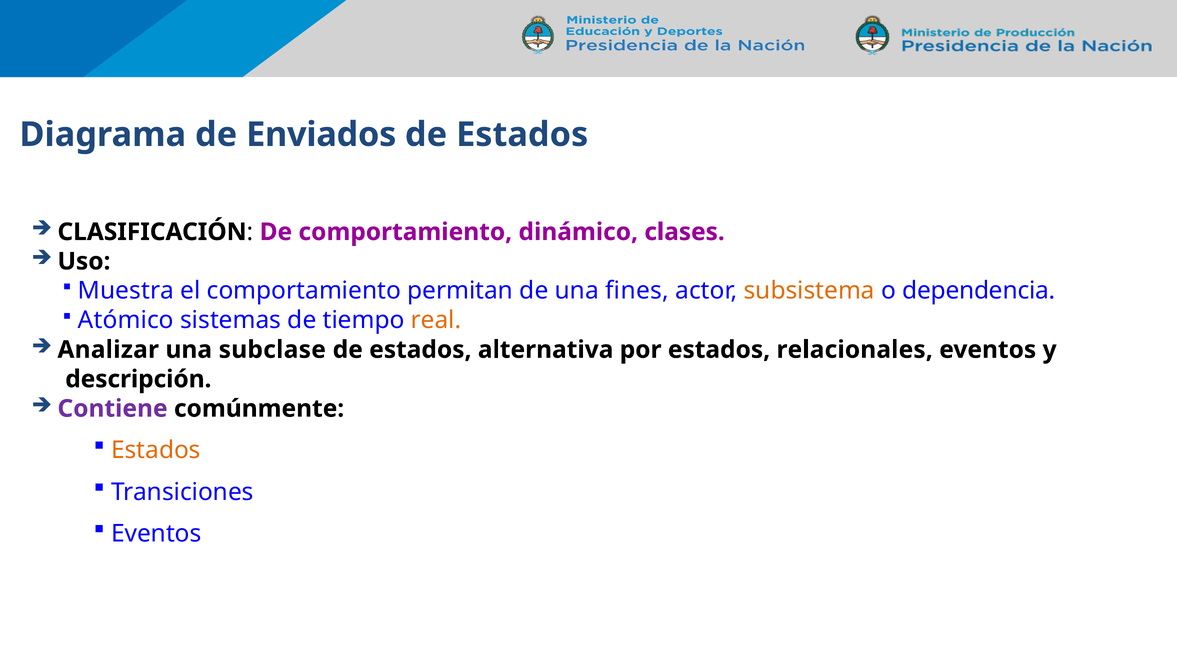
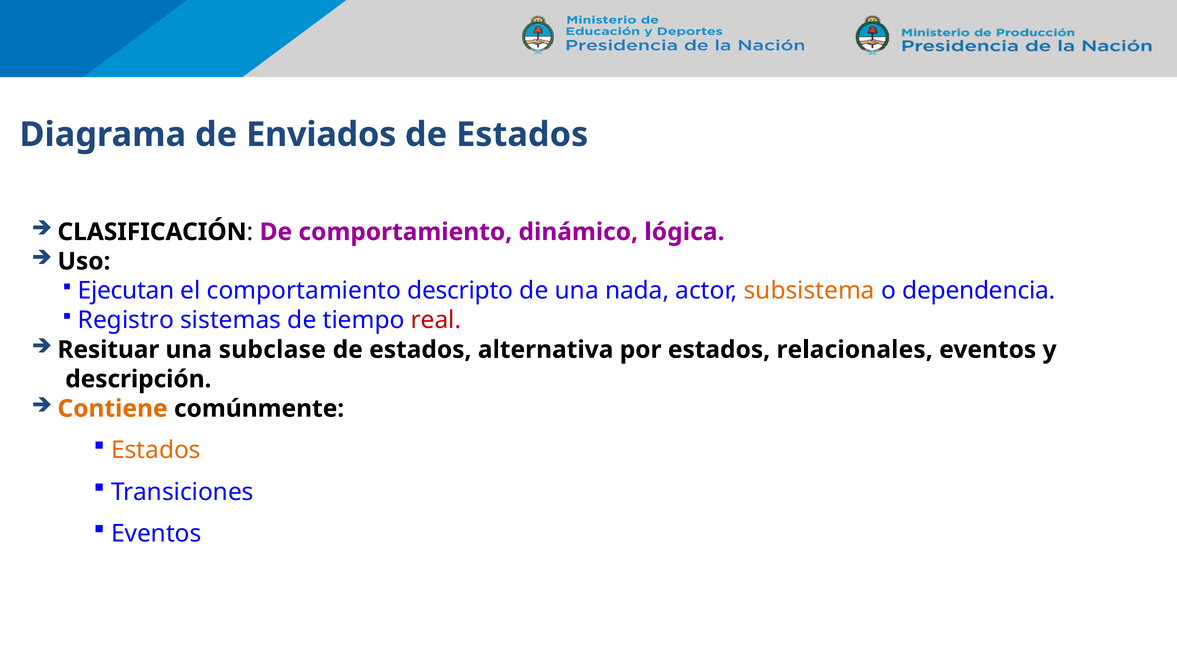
clases: clases -> lógica (684, 232)
Muestra: Muestra -> Ejecutan (126, 291)
permitan: permitan -> descripto (460, 291)
fines: fines -> nada (637, 291)
Atómico: Atómico -> Registro (126, 320)
real colour: orange -> red (436, 320)
Analizar: Analizar -> Resituar (108, 350)
Contiene colour: purple -> orange (113, 409)
